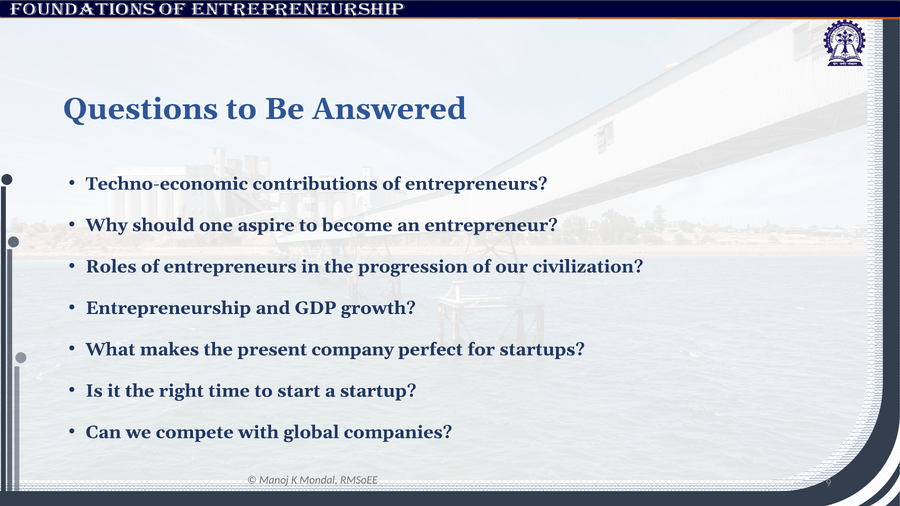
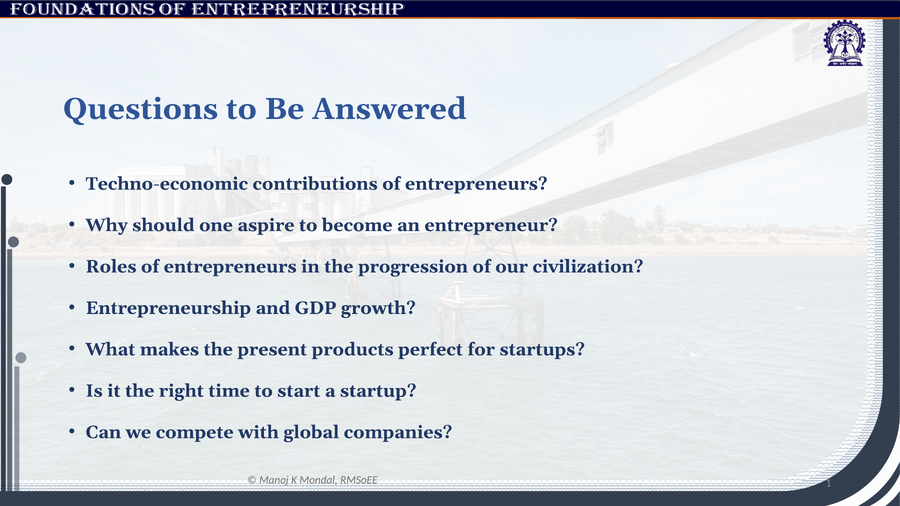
company: company -> products (353, 350)
9: 9 -> 1 (829, 483)
